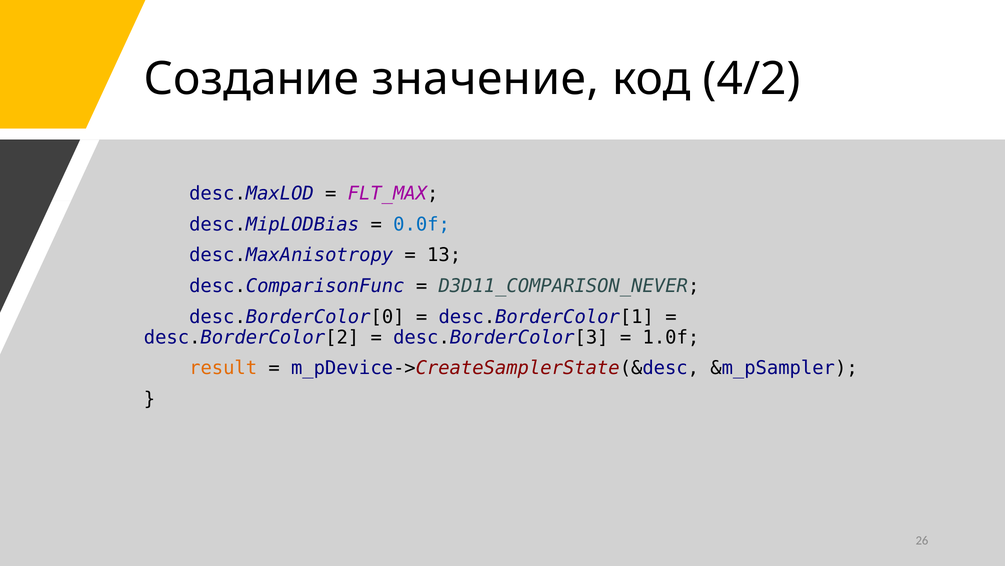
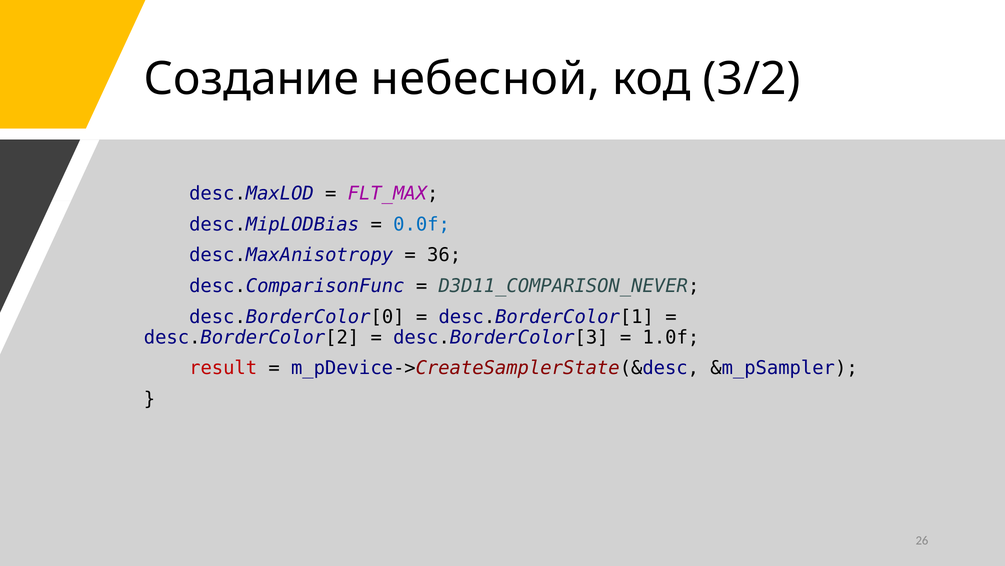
значение: значение -> небесной (485, 79)
4/2: 4/2 -> 3/2 (752, 79)
13: 13 -> 36 (444, 255)
result colour: orange -> red (223, 368)
